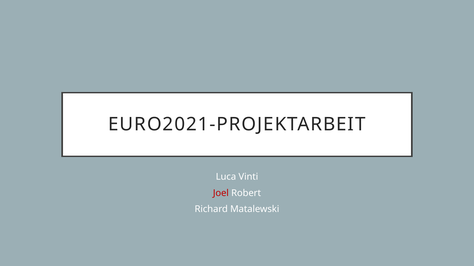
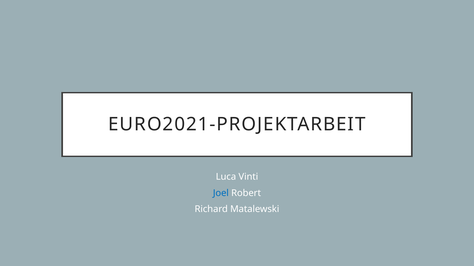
Joel colour: red -> blue (221, 193)
